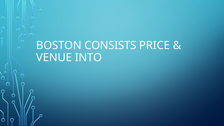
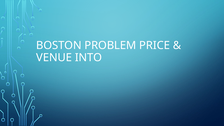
CONSISTS: CONSISTS -> PROBLEM (110, 45)
